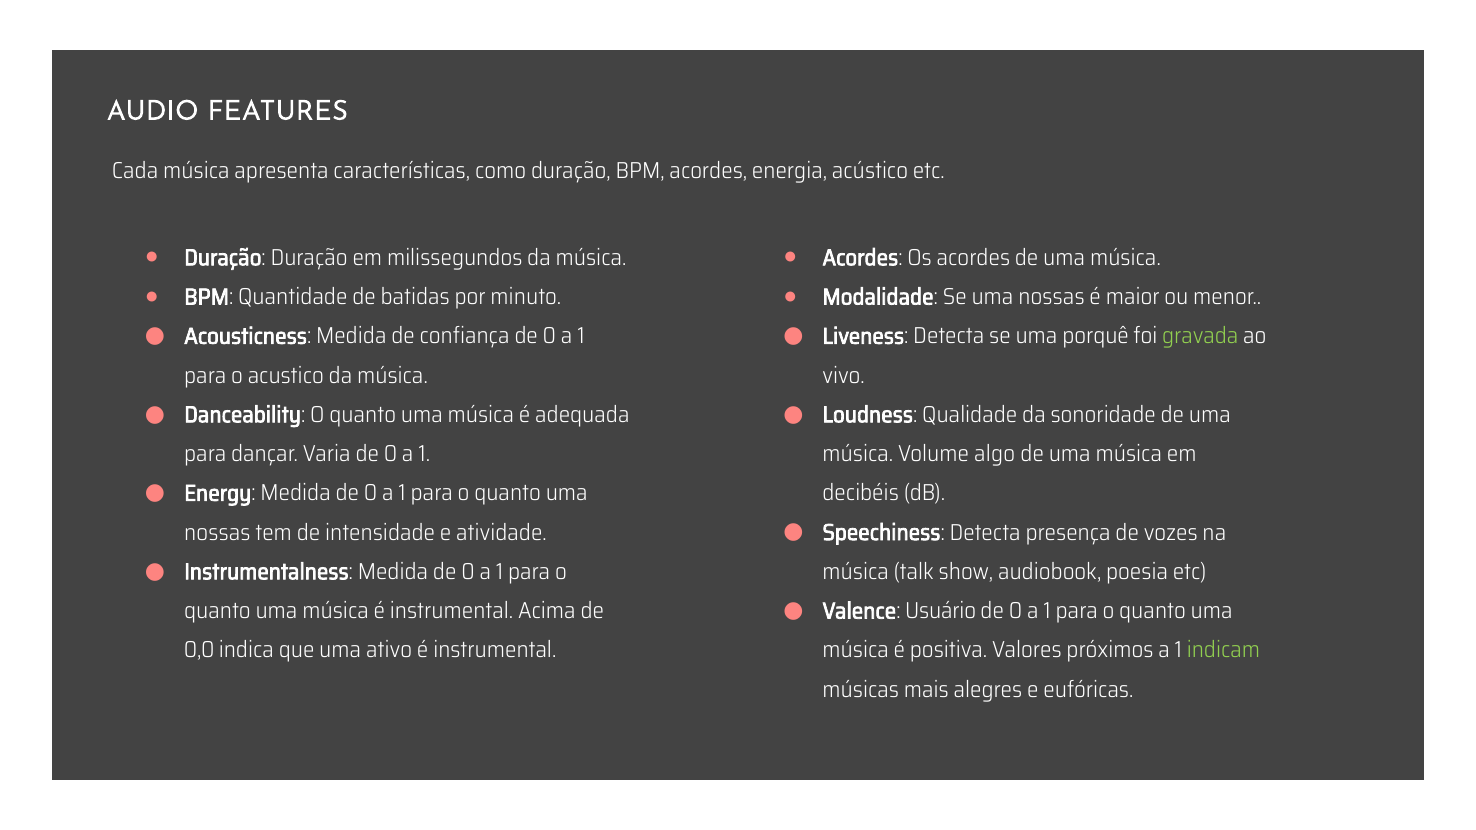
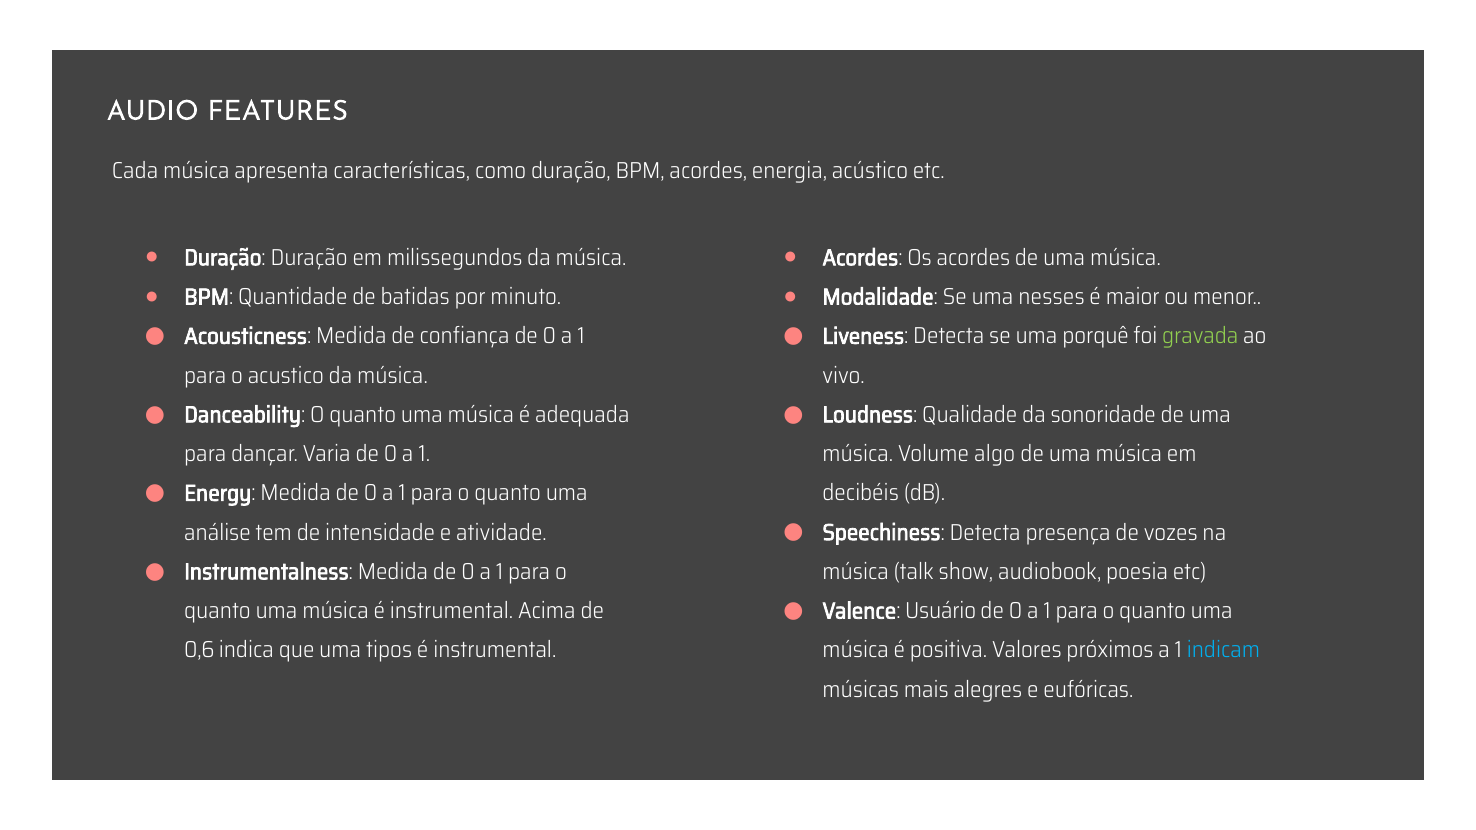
Se uma nossas: nossas -> nesses (1051, 297)
nossas: nossas -> análise (217, 533)
0,0: 0,0 -> 0,6 (199, 650)
ativo: ativo -> tipos (389, 650)
indicam colour: light green -> light blue (1223, 650)
